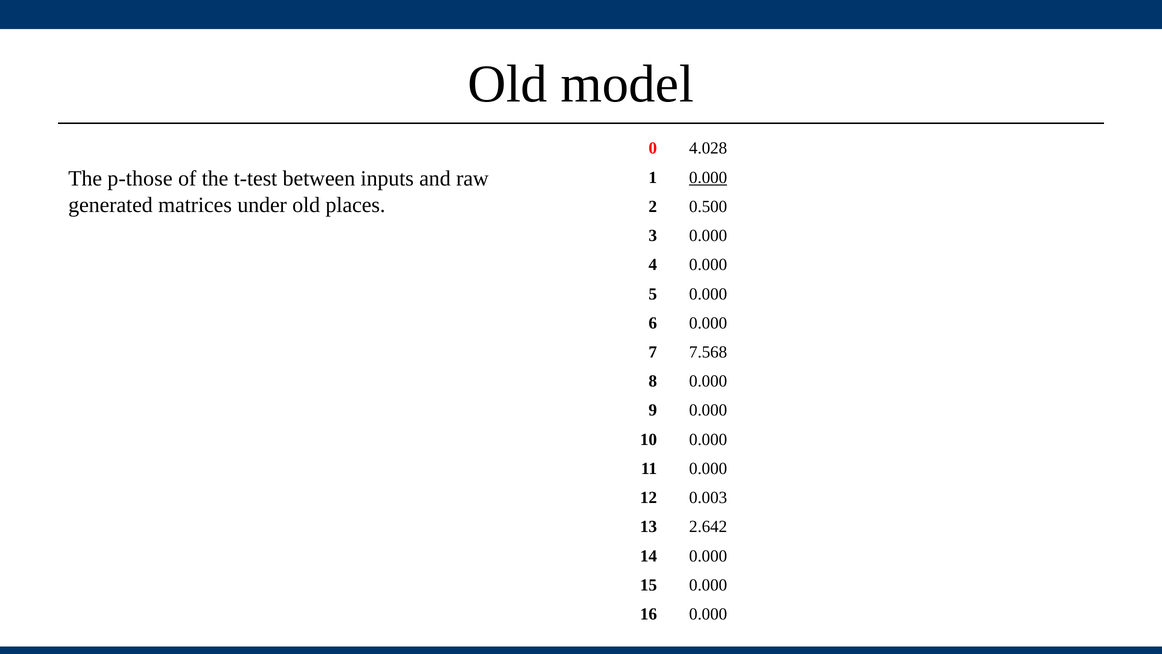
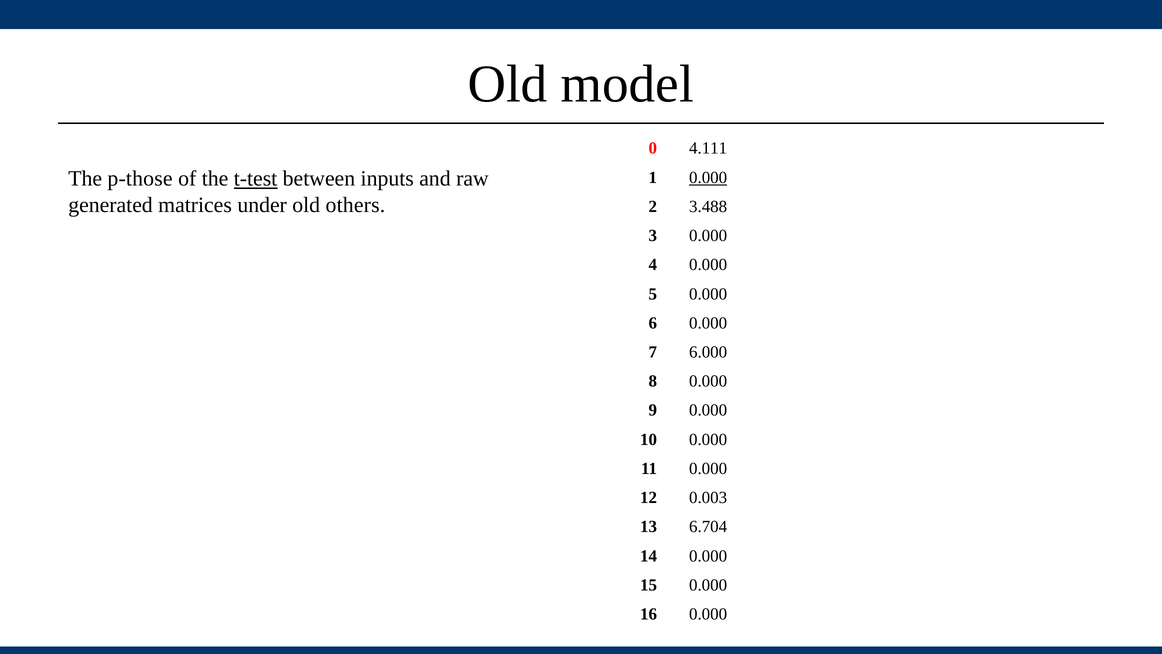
4.028: 4.028 -> 4.111 (708, 148)
t-test underline: none -> present (256, 179)
places: places -> others (355, 205)
0.500: 0.500 -> 3.488 (708, 206)
7.568: 7.568 -> 6.000 (708, 352)
2.642: 2.642 -> 6.704 (708, 527)
